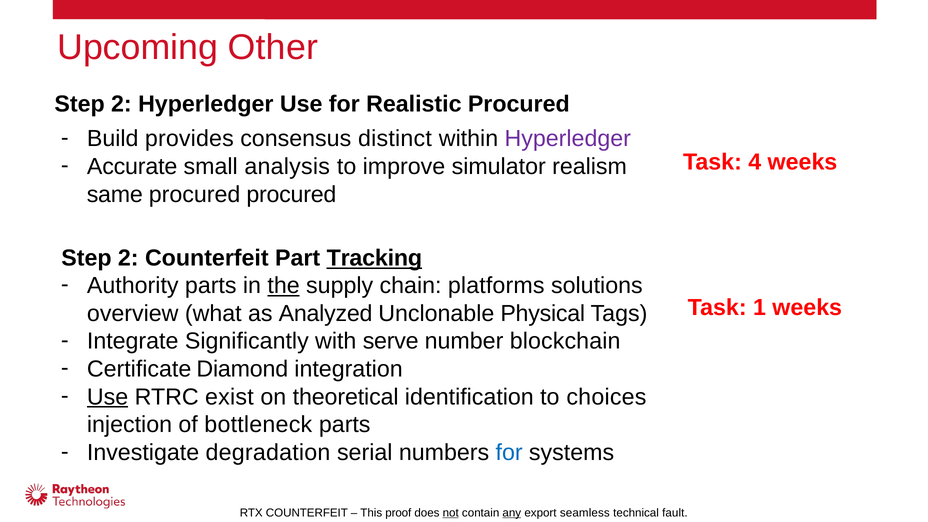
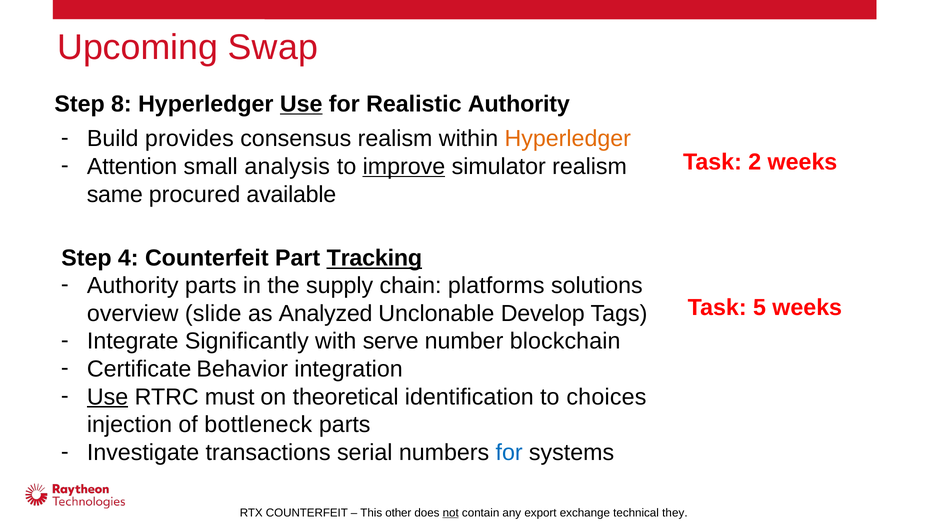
Other: Other -> Swap (273, 47)
2: 2 -> 8 (121, 104)
Use underline: none -> present (301, 104)
Realistic Procured: Procured -> Authority (519, 104)
consensus distinct: distinct -> realism (395, 139)
Hyperledger colour: purple -> orange (568, 139)
4: 4 -> 2 (755, 162)
Accurate: Accurate -> Attention (132, 167)
improve underline: none -> present (404, 167)
procured procured: procured -> available (291, 194)
2: 2 -> 4 (128, 258)
the underline: present -> none (284, 286)
1: 1 -> 5 (759, 308)
what: what -> slide (213, 313)
Physical: Physical -> Develop (543, 313)
Diamond: Diamond -> Behavior (242, 369)
exist: exist -> must (230, 397)
degradation: degradation -> transactions (268, 453)
proof: proof -> other (398, 513)
any underline: present -> none (512, 513)
seamless: seamless -> exchange (585, 513)
fault: fault -> they (675, 513)
